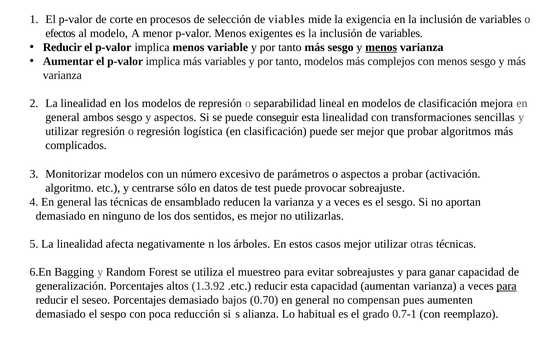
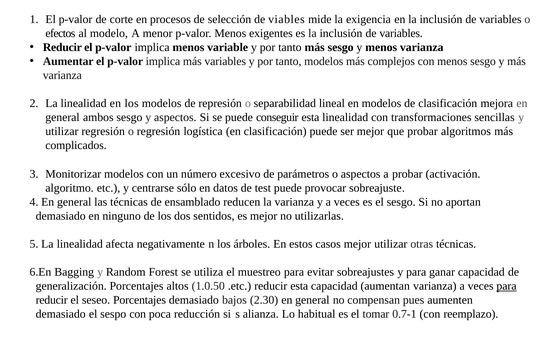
menos underline: present -> none (381, 47)
1.3.92: 1.3.92 -> 1.0.50 (208, 286)
0.70: 0.70 -> 2.30 (264, 300)
grado: grado -> tomar (376, 314)
